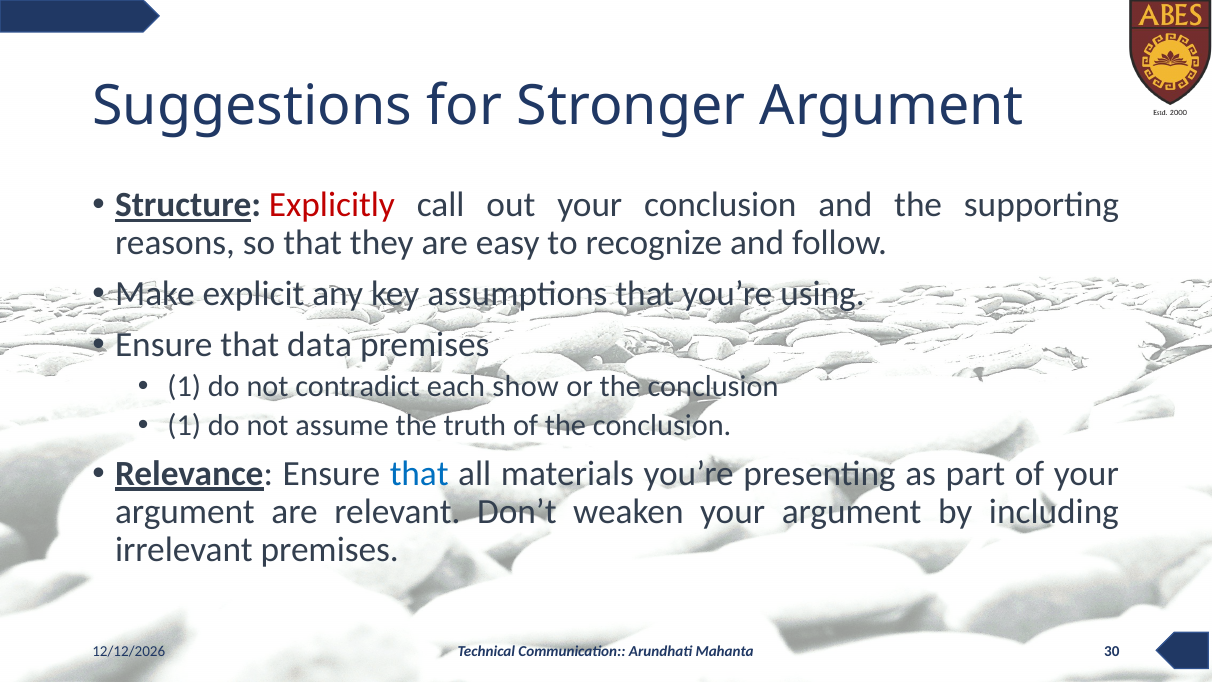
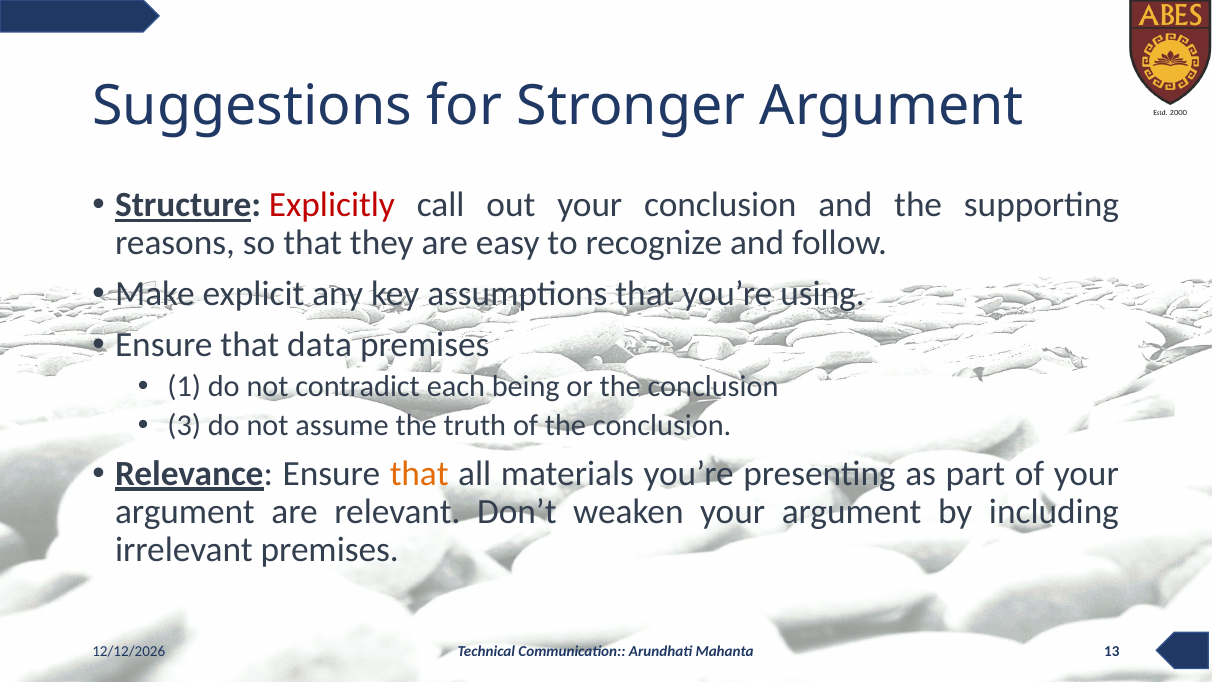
show: show -> being (526, 387)
1: 1 -> 3 (184, 426)
that colour: blue -> orange (419, 474)
30: 30 -> 13 (1112, 651)
